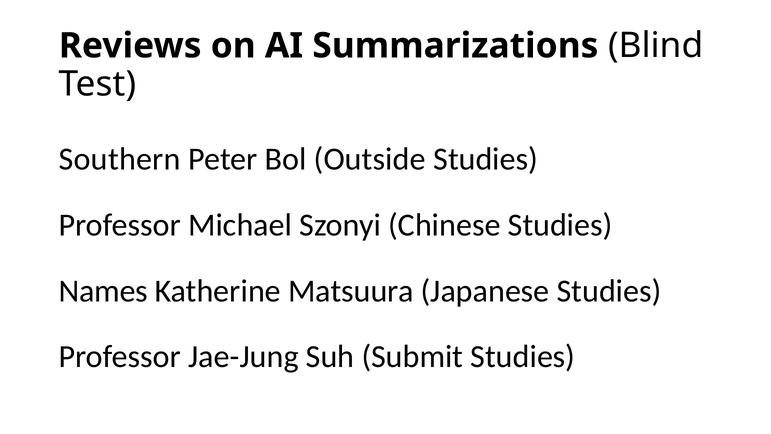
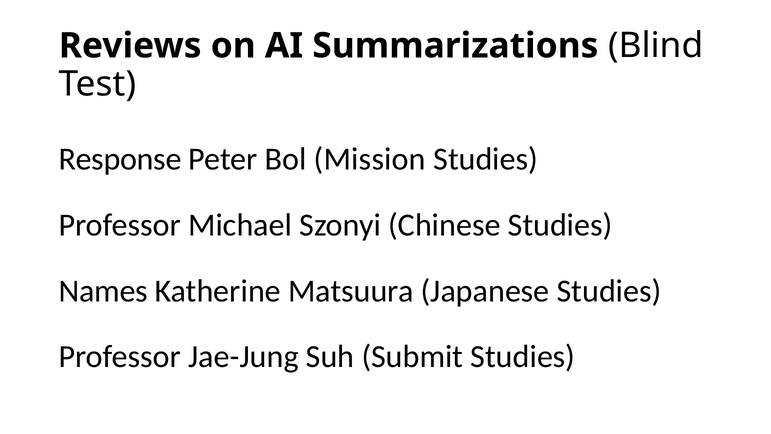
Southern: Southern -> Response (120, 159)
Outside: Outside -> Mission (370, 159)
